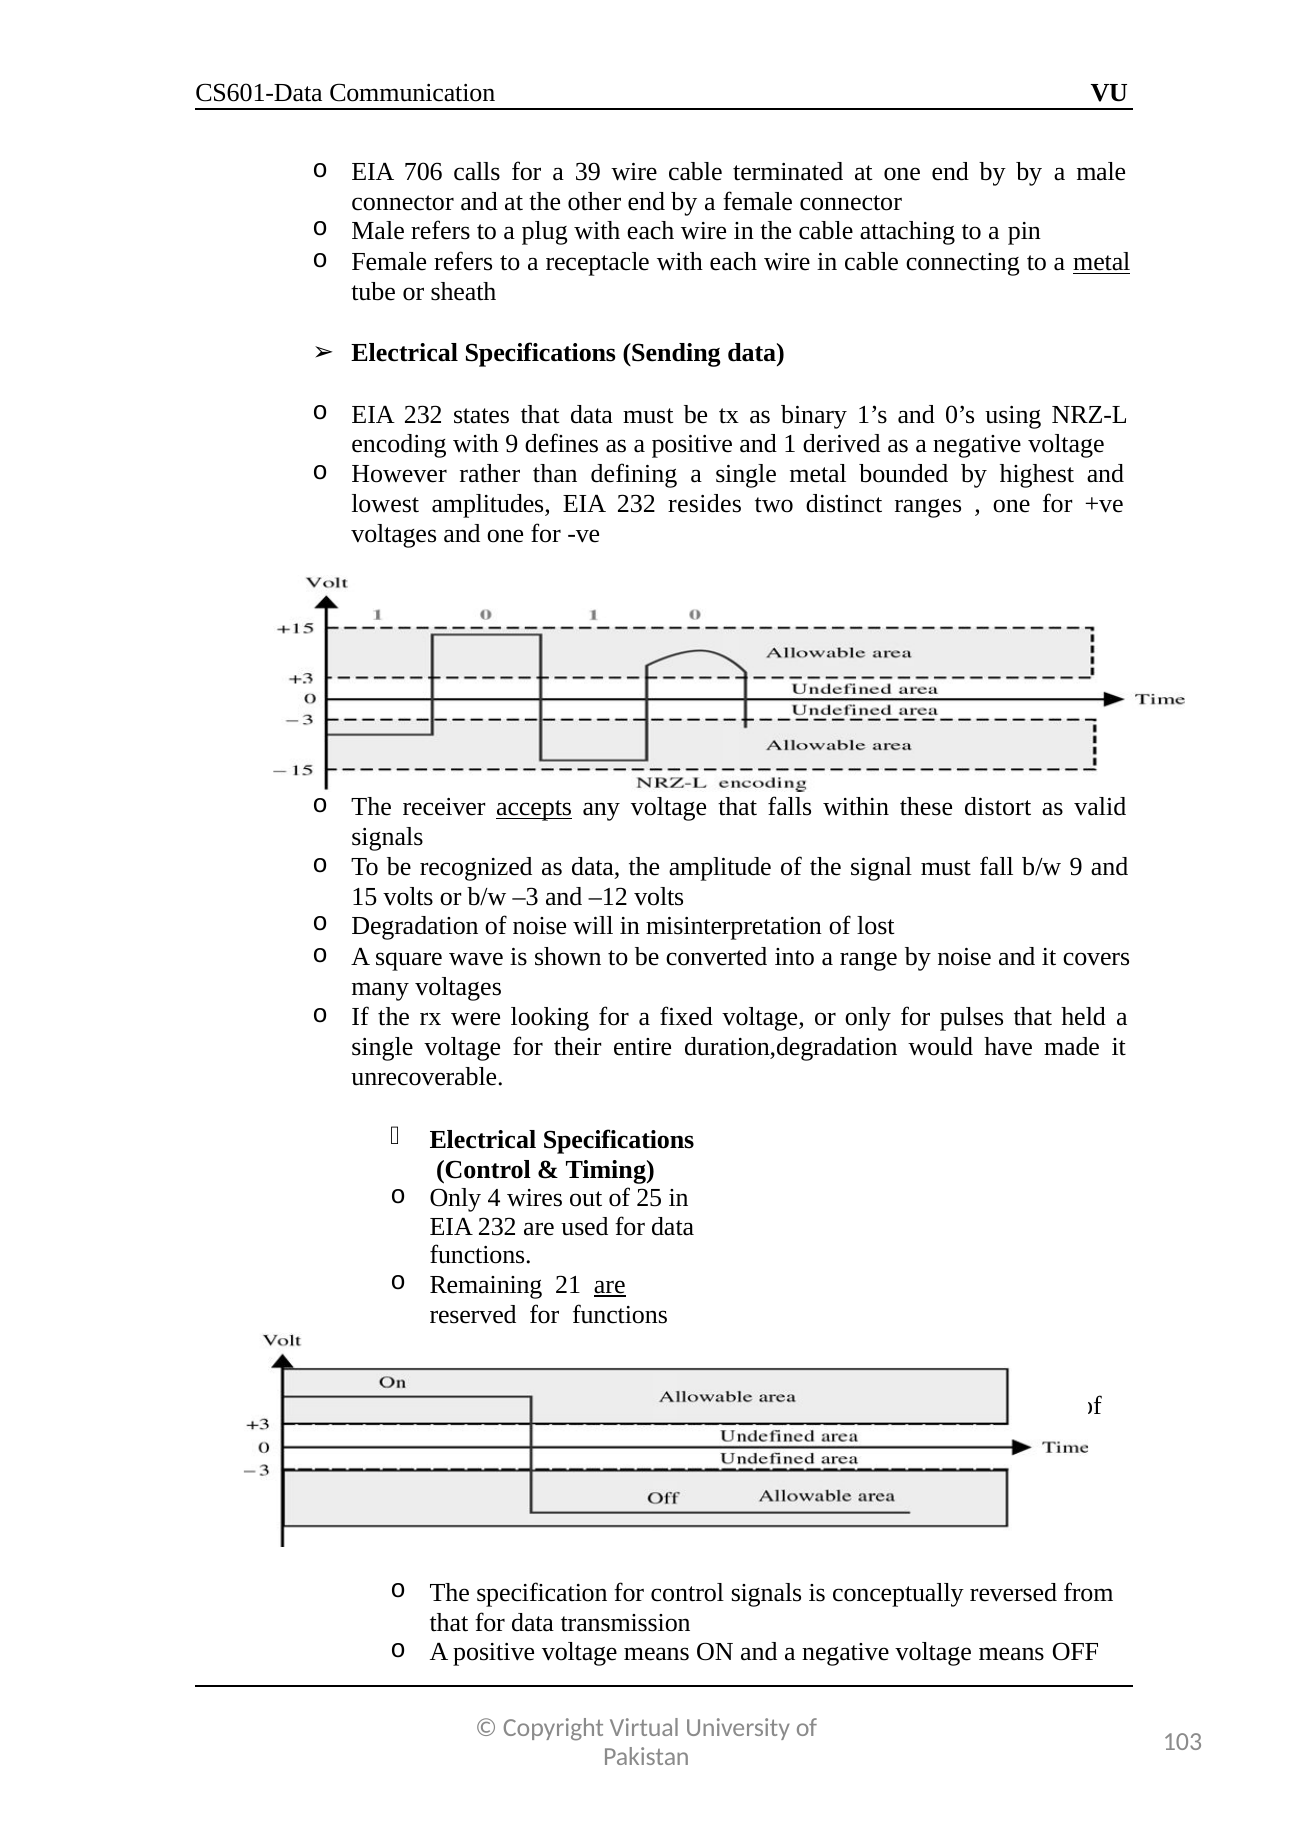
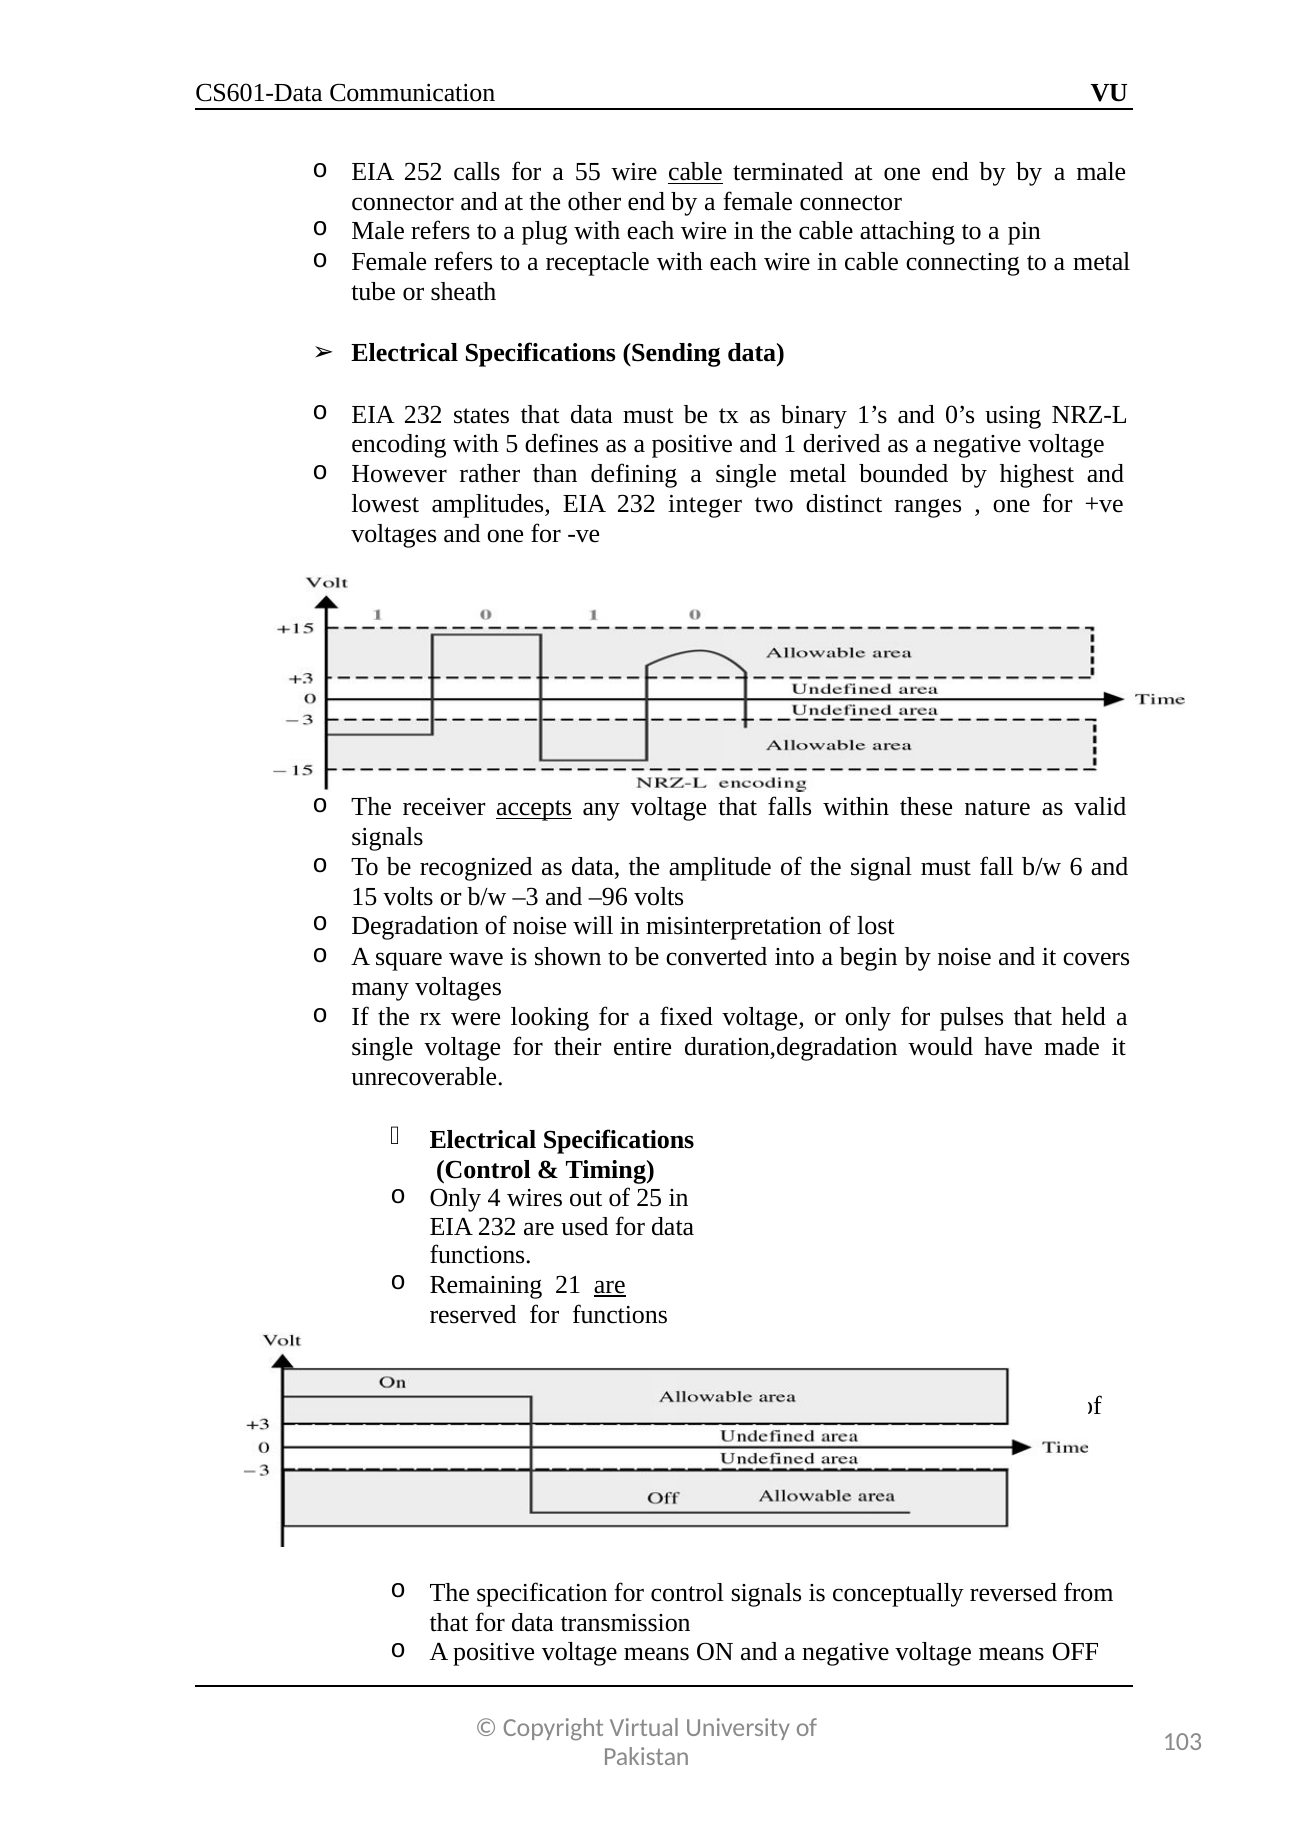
706: 706 -> 252 (423, 172)
39: 39 -> 55 (588, 172)
cable underline: none -> present (695, 172)
metal underline: present -> none (1102, 262)
with 9: 9 -> 5 (512, 444)
resides: resides -> integer (705, 504)
distort: distort -> nature (998, 807)
b/w 9: 9 -> 6 (1076, 867)
–12: –12 -> –96 (608, 897)
range: range -> begin (869, 957)
